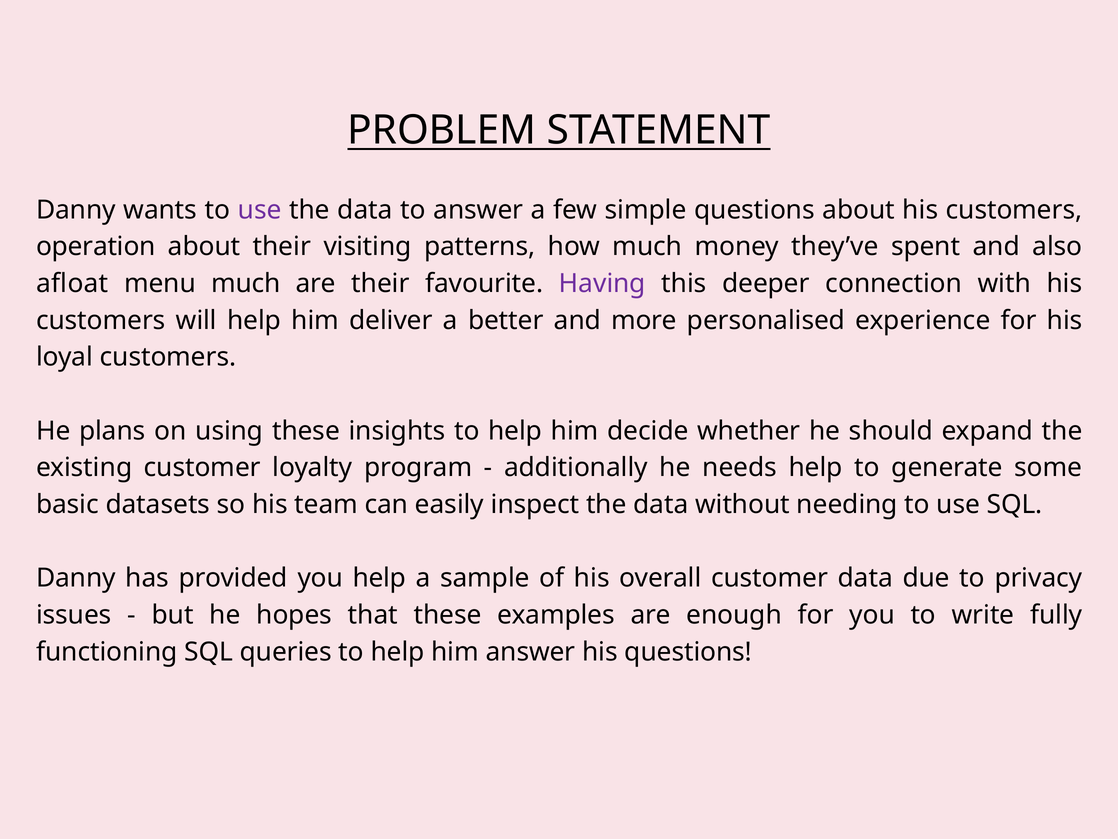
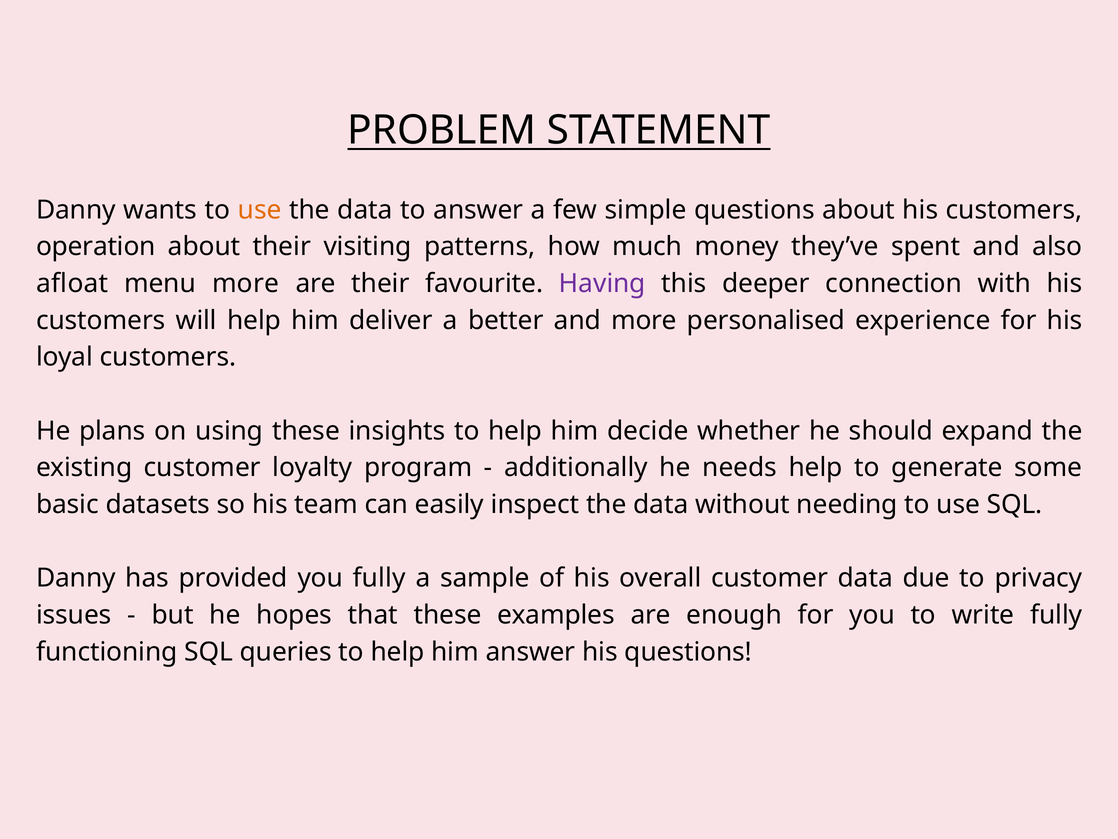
use colour: purple -> orange (260, 210)
menu much: much -> more (246, 283)
you help: help -> fully (379, 578)
